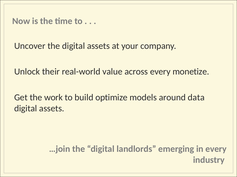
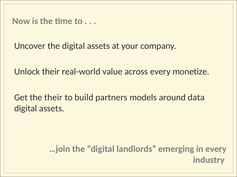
the work: work -> their (53, 98)
optimize: optimize -> partners (111, 98)
